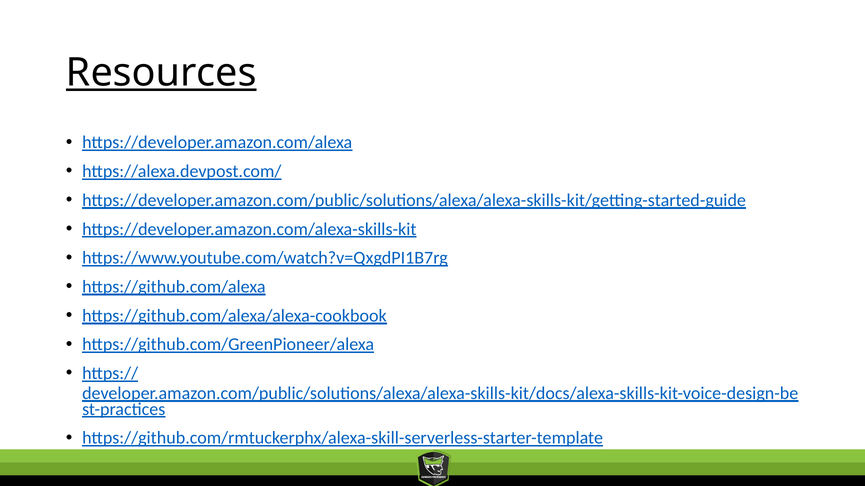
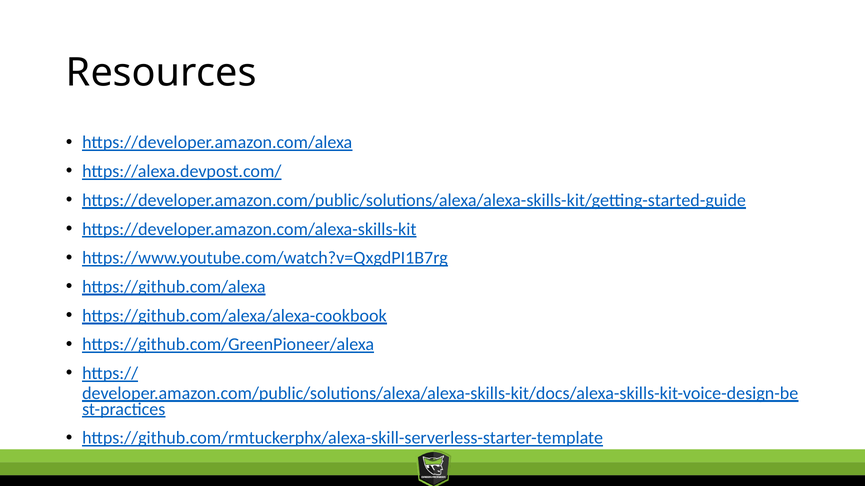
Resources underline: present -> none (161, 73)
